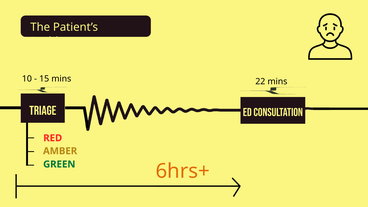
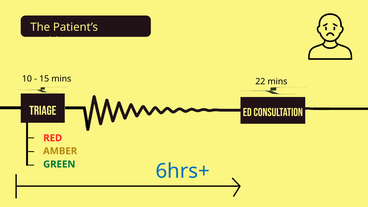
6hrs+ colour: orange -> blue (183, 171)
